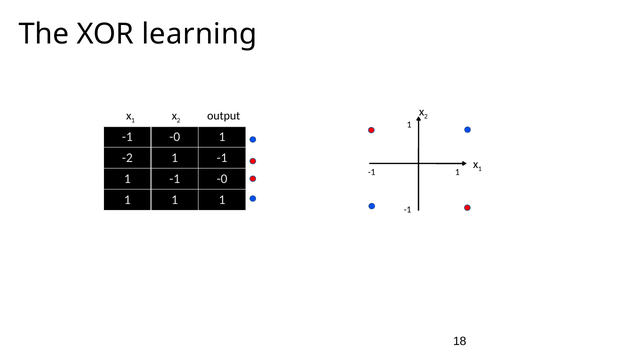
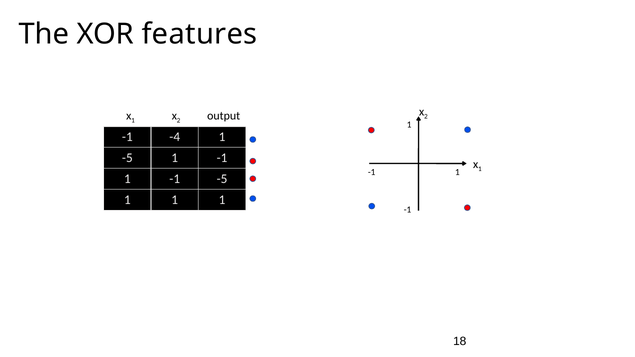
learning: learning -> features (200, 34)
-0: -0 -> -4 (175, 137)
-2: -2 -> -5 (127, 158)
1 -1 -0: -0 -> -5 (222, 179)
